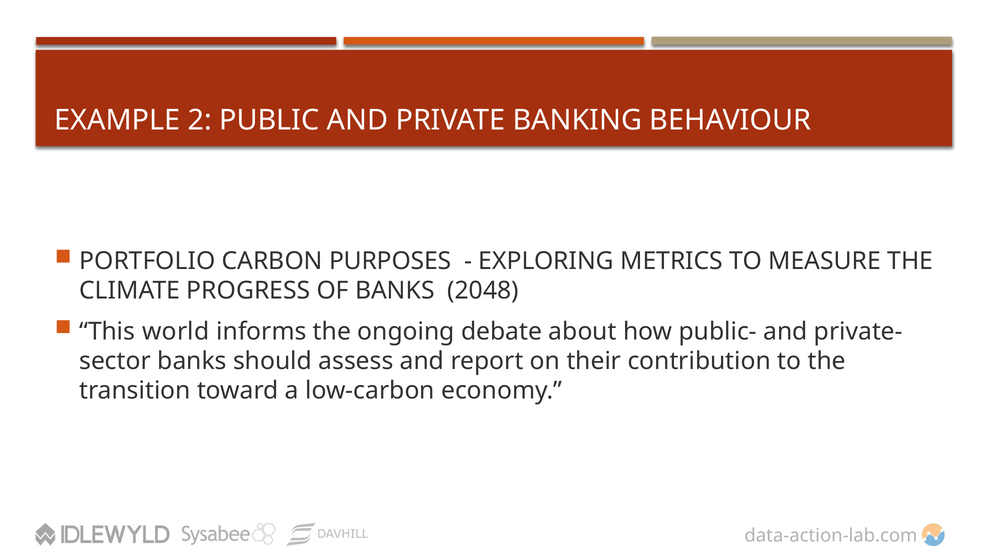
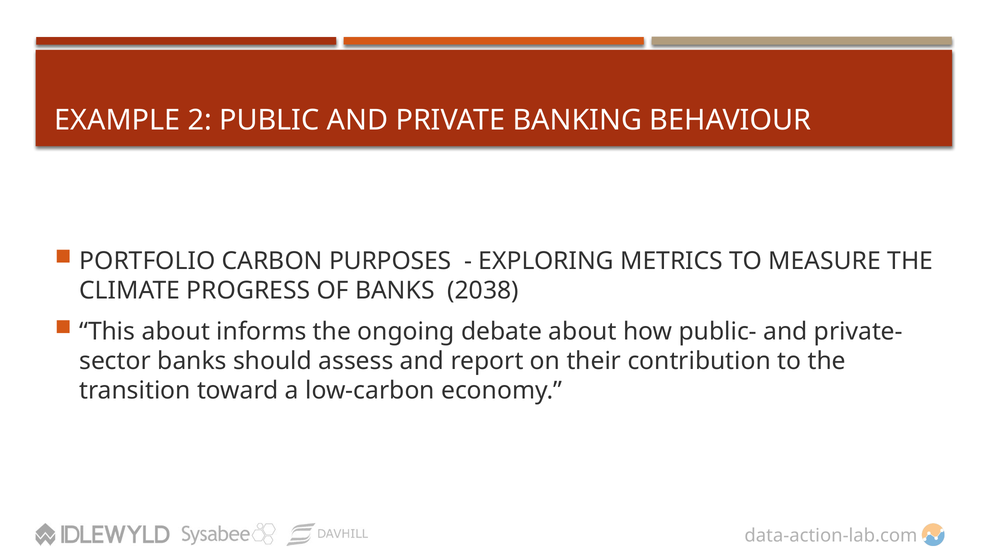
2048: 2048 -> 2038 (483, 291)
This world: world -> about (176, 331)
